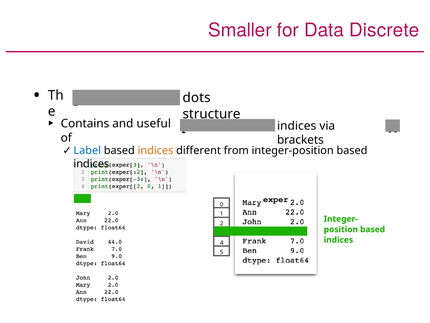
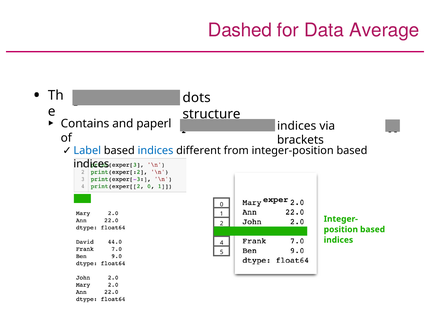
Smaller: Smaller -> Dashed (240, 30)
Discrete: Discrete -> Average (384, 30)
useful: useful -> paperl (154, 123)
indices colour: orange -> blue (156, 150)
